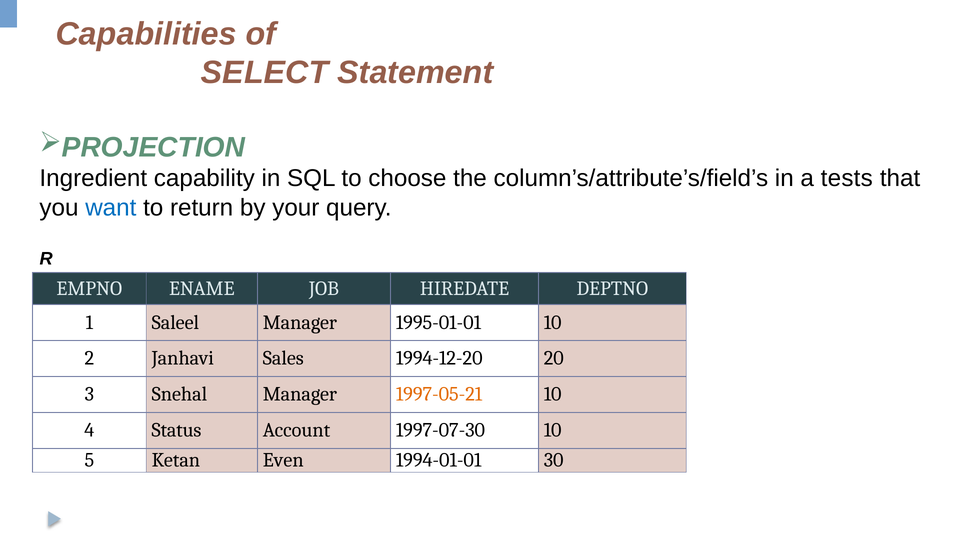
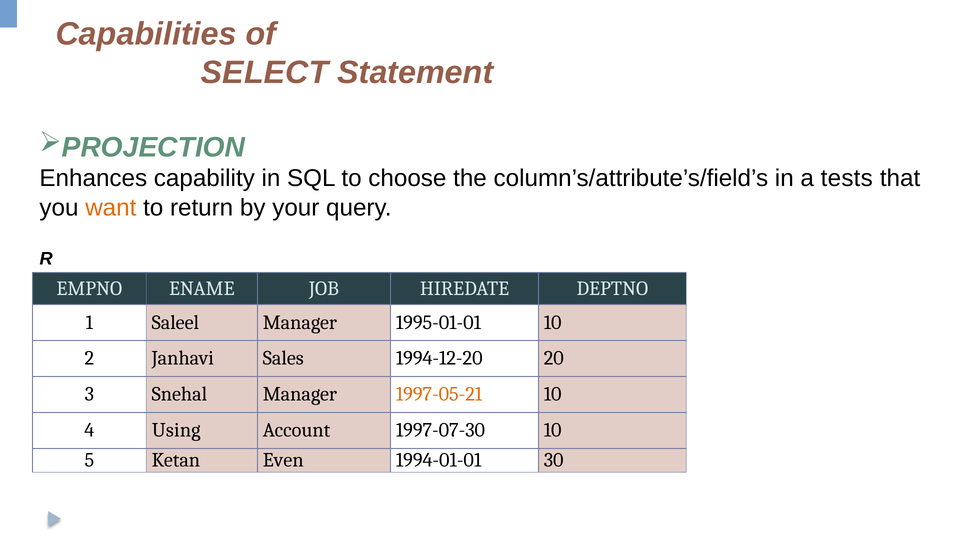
Ingredient: Ingredient -> Enhances (93, 178)
want colour: blue -> orange (111, 208)
Status: Status -> Using (176, 430)
